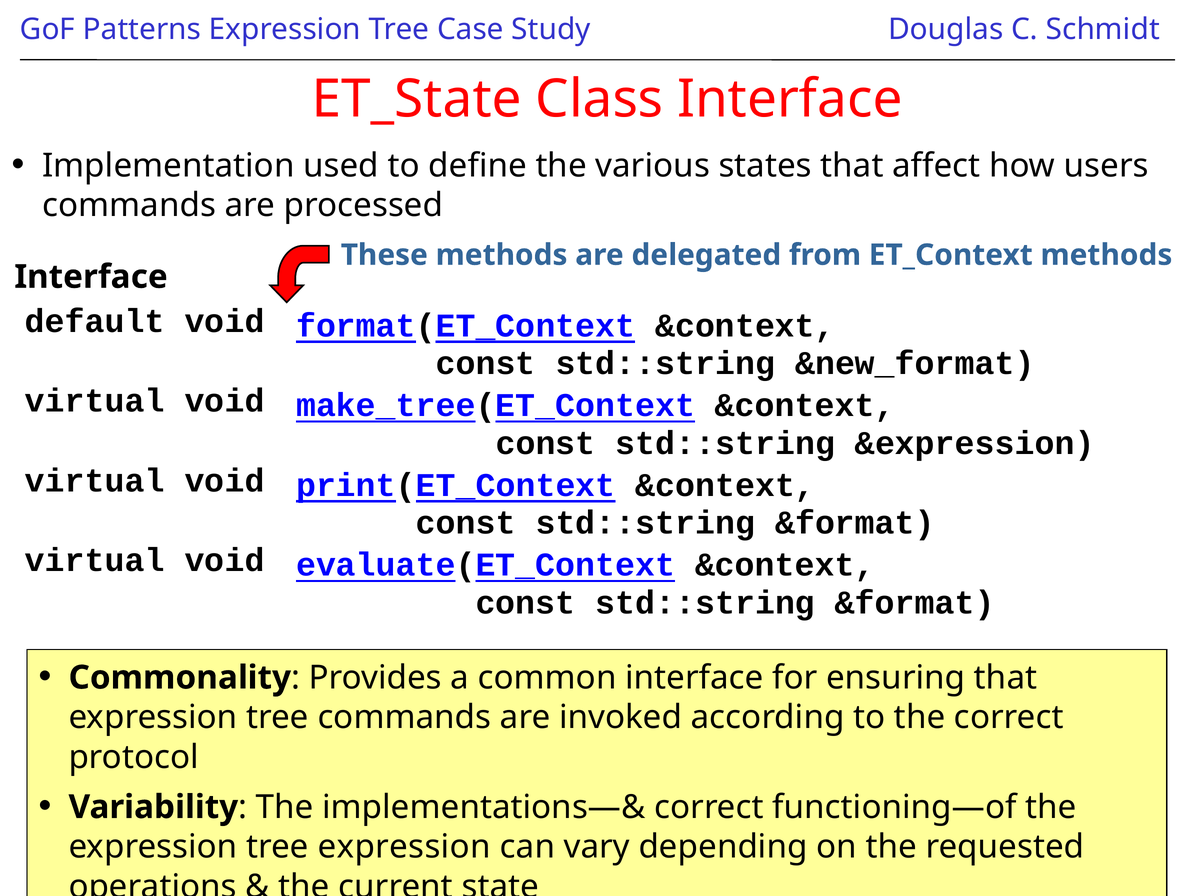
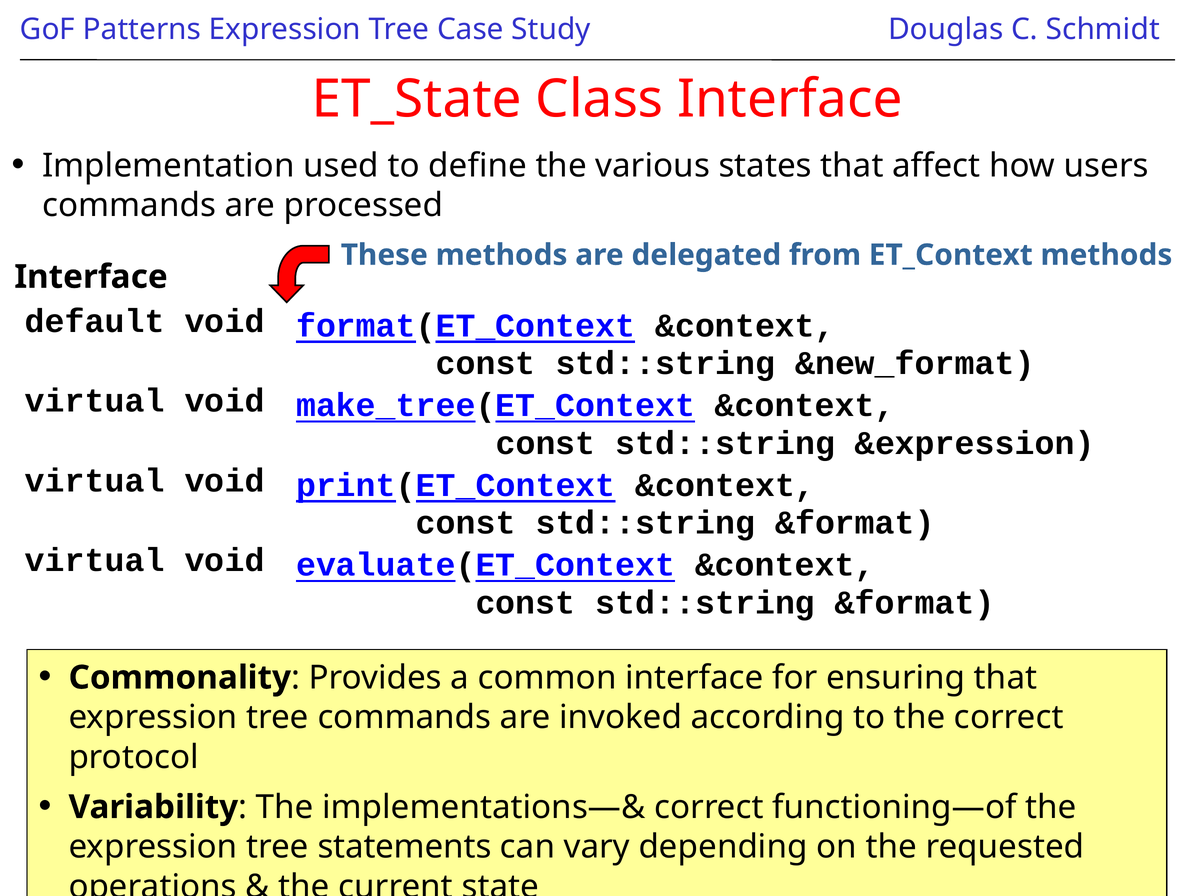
tree expression: expression -> statements (404, 847)
